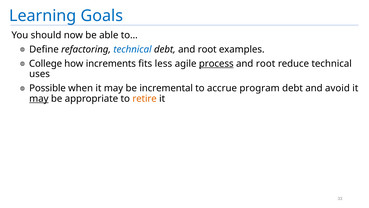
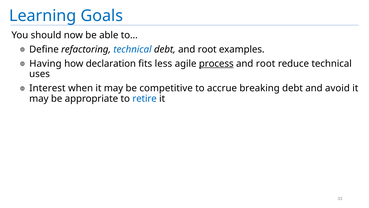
College: College -> Having (45, 63)
increments: increments -> declaration (111, 63)
Possible: Possible -> Interest (47, 88)
incremental: incremental -> competitive (166, 88)
program: program -> breaking (260, 88)
may underline: present -> none (39, 98)
retire colour: orange -> blue (145, 98)
